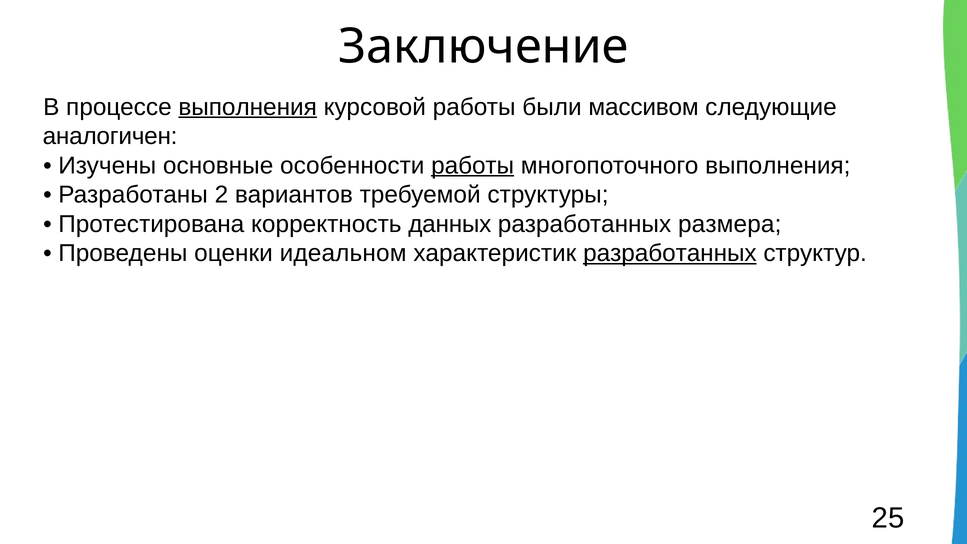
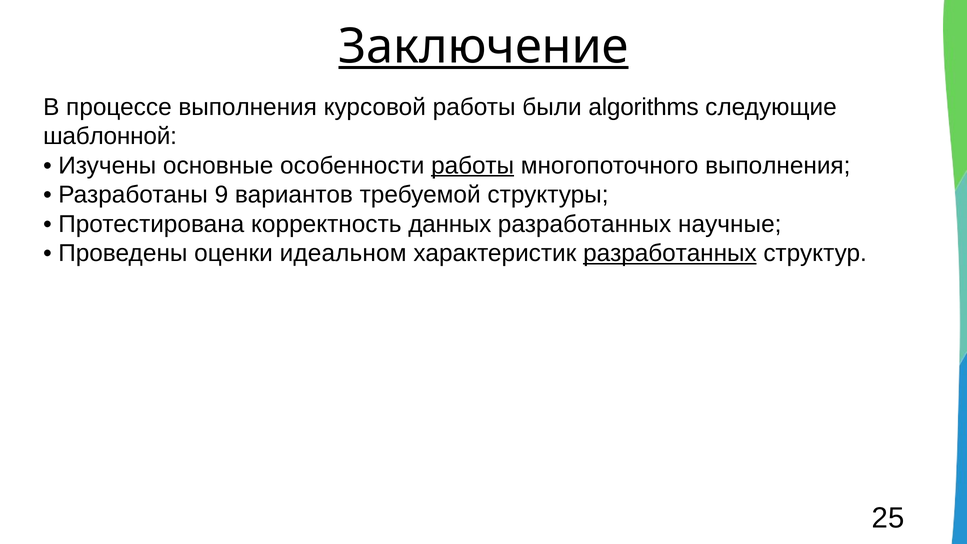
Заключение underline: none -> present (484, 47)
выполнения underline: present -> none (248, 107)
массивом: массивом -> algorithms (644, 107)
аналогичен: аналогичен -> шаблонной (110, 136)
2: 2 -> 9 (221, 195)
размера: размера -> научные (730, 224)
